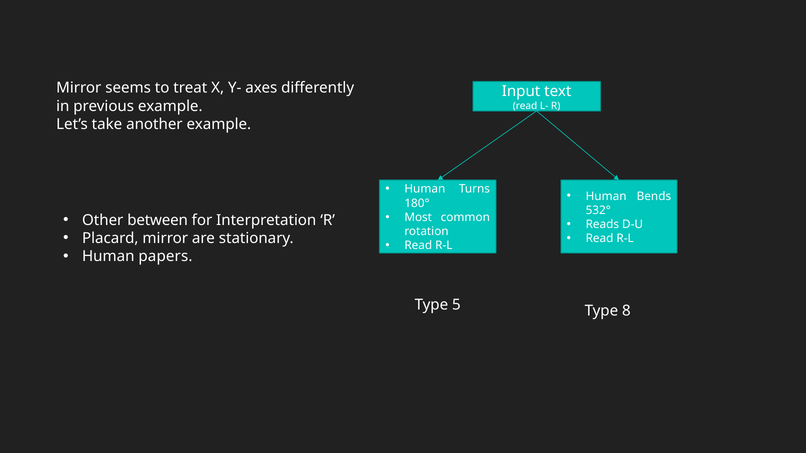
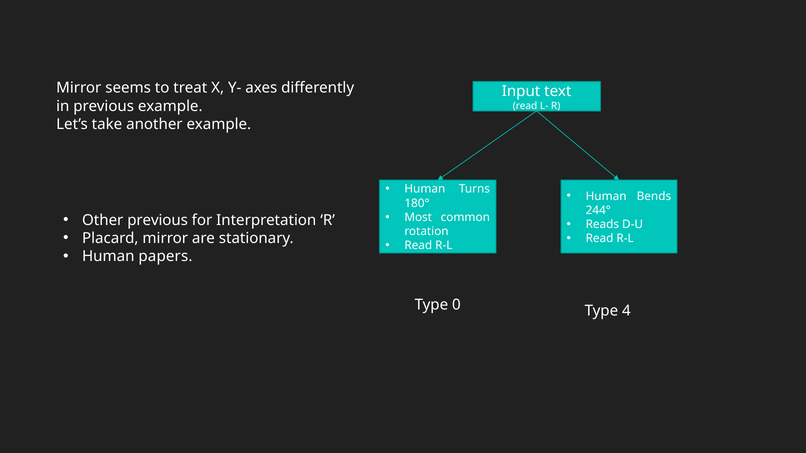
532°: 532° -> 244° (598, 210)
Other between: between -> previous (158, 220)
5: 5 -> 0 (456, 305)
8: 8 -> 4 (626, 311)
